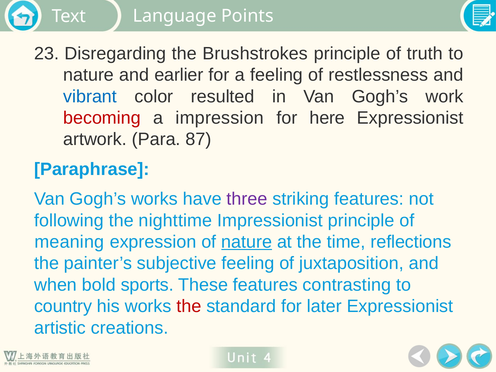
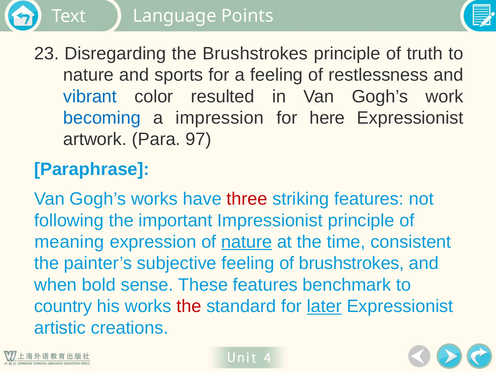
earlier: earlier -> sports (179, 75)
becoming colour: red -> blue (102, 118)
87: 87 -> 97 (199, 139)
three colour: purple -> red (247, 199)
nighttime: nighttime -> important (176, 220)
reflections: reflections -> consistent (411, 242)
of juxtaposition: juxtaposition -> brushstrokes (352, 263)
sports: sports -> sense (147, 285)
contrasting: contrasting -> benchmark (347, 285)
later underline: none -> present (324, 306)
